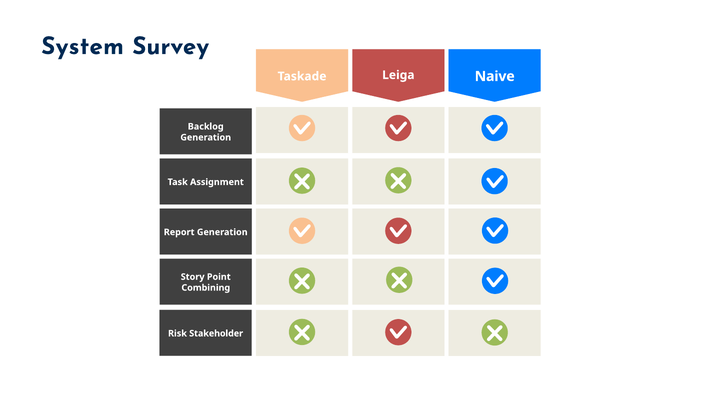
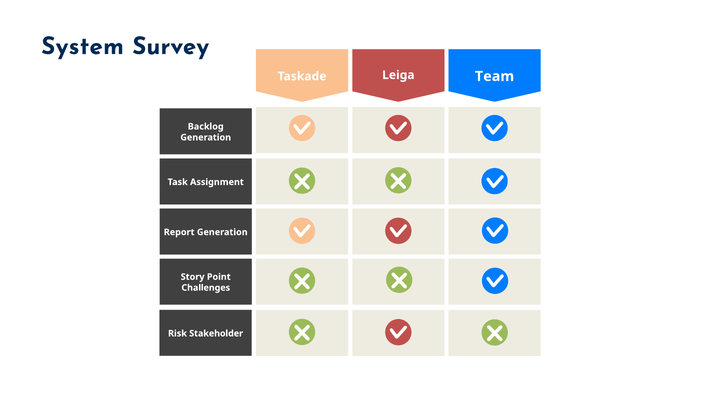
Naive: Naive -> Team (495, 76)
Combining: Combining -> Challenges (206, 288)
